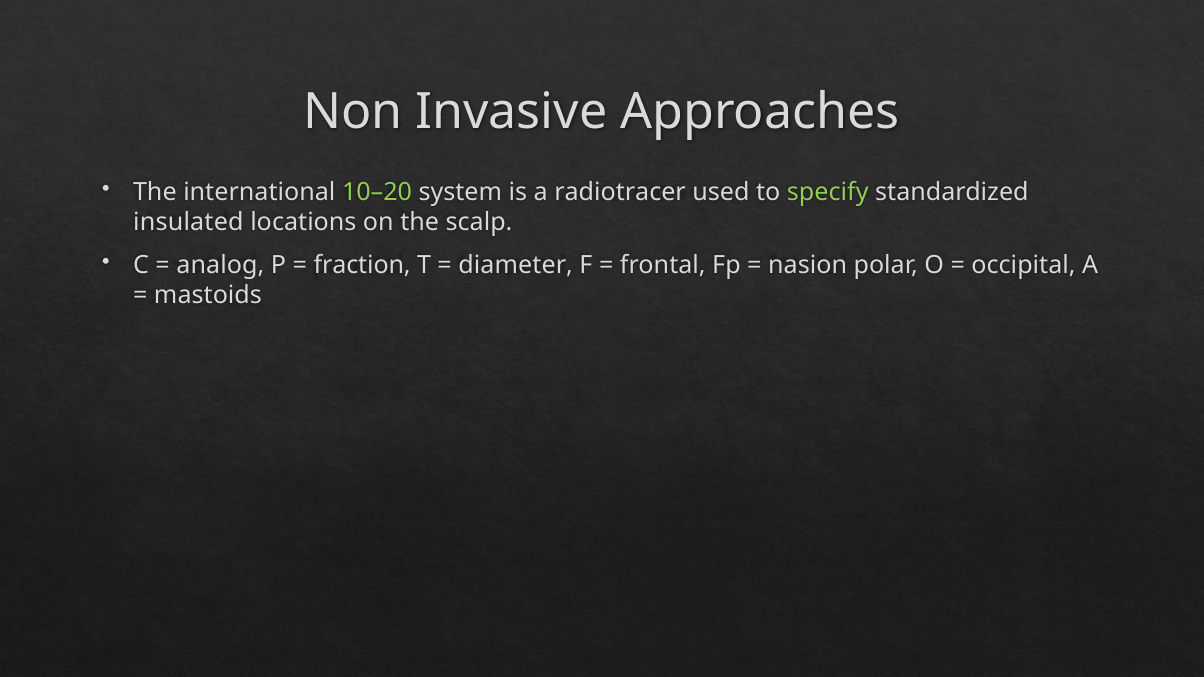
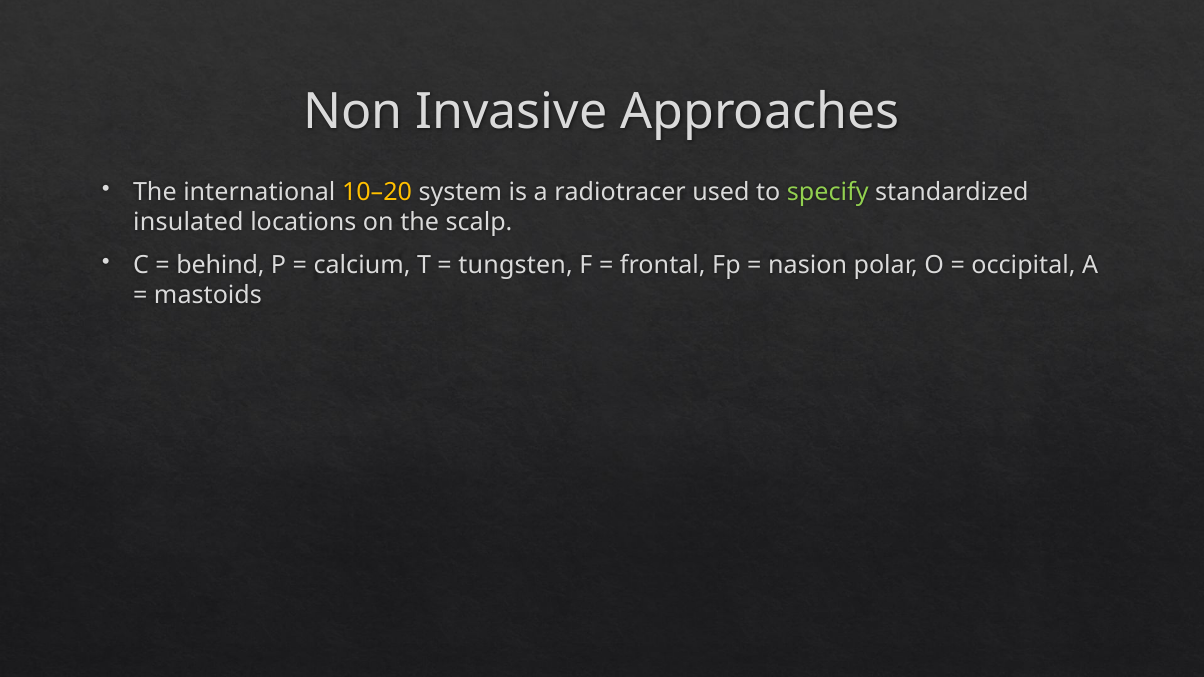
10–20 colour: light green -> yellow (377, 192)
analog: analog -> behind (220, 265)
fraction: fraction -> calcium (362, 265)
diameter: diameter -> tungsten (516, 265)
